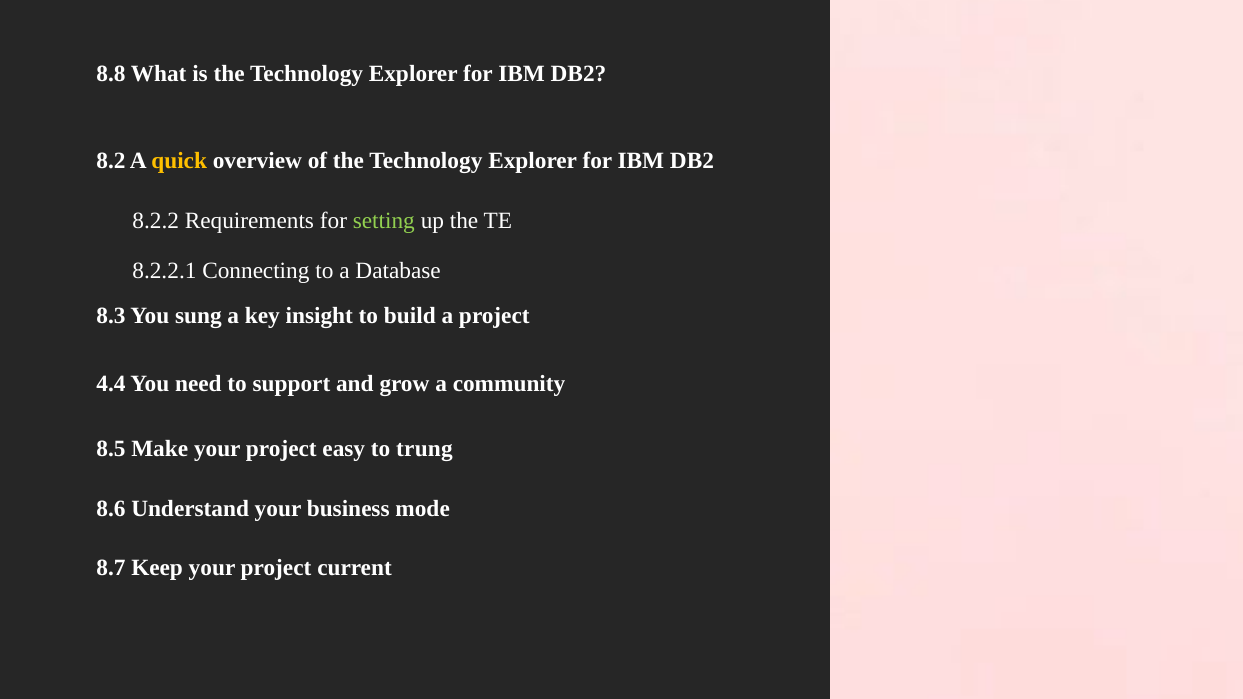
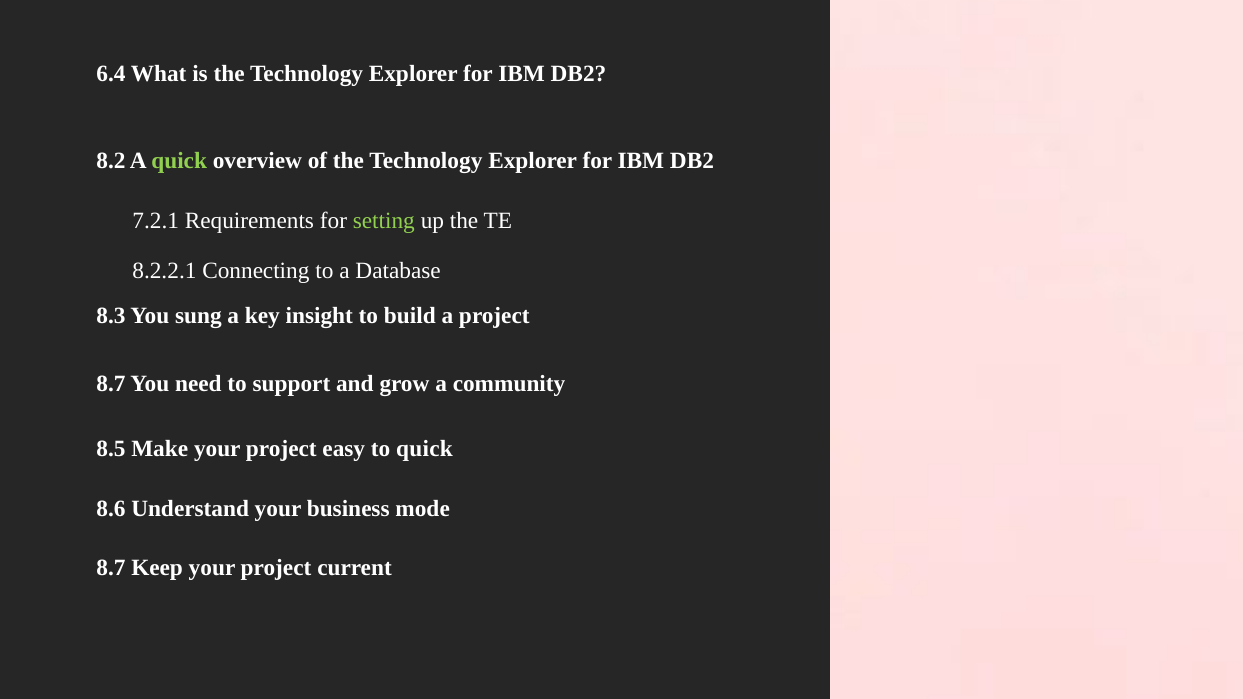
8.8: 8.8 -> 6.4 (111, 74)
quick colour: yellow -> light green (179, 161)
8.2.2: 8.2.2 -> 7.2.1 (156, 220)
4.4: 4.4 -> 8.7 (111, 384)
to trung: trung -> quick (425, 449)
